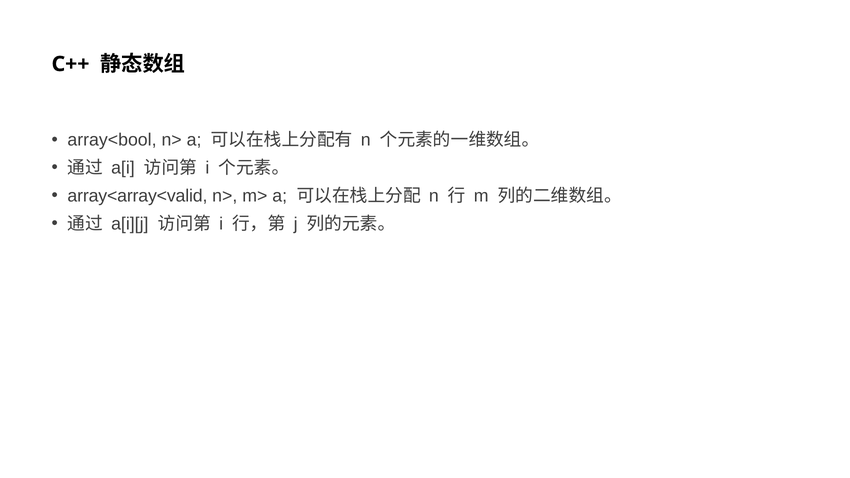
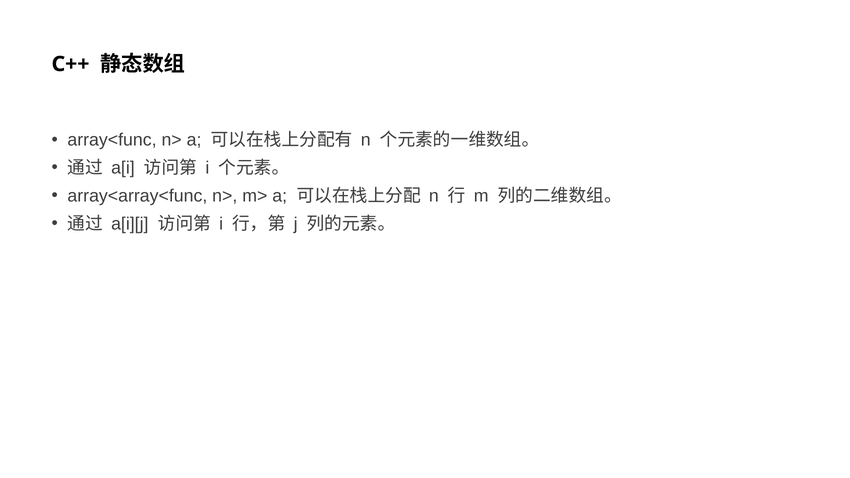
array<bool: array<bool -> array<func (112, 140)
array<array<valid: array<array<valid -> array<array<func (137, 196)
